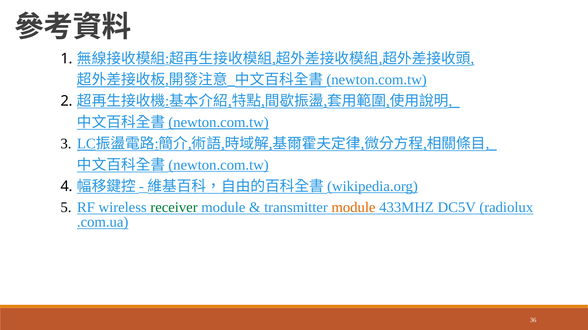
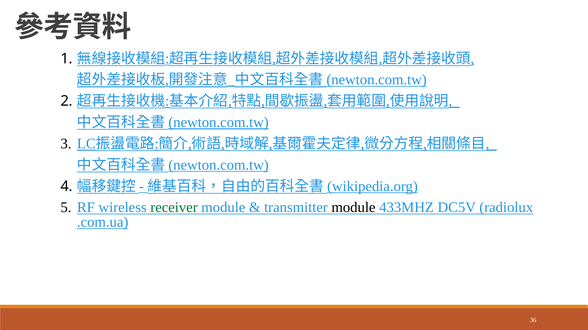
module colour: orange -> black (353, 208)
